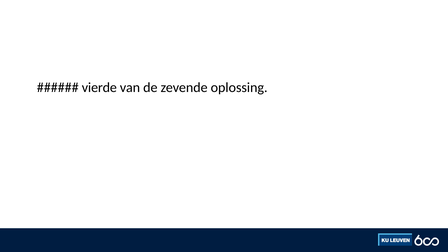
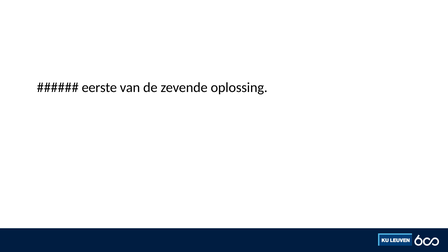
vierde: vierde -> eerste (99, 88)
